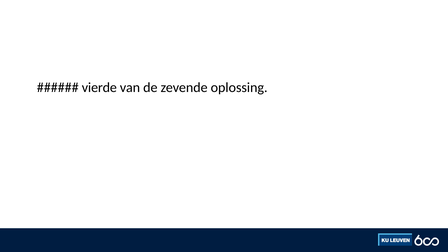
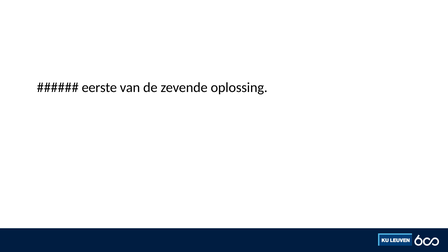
vierde: vierde -> eerste (99, 88)
